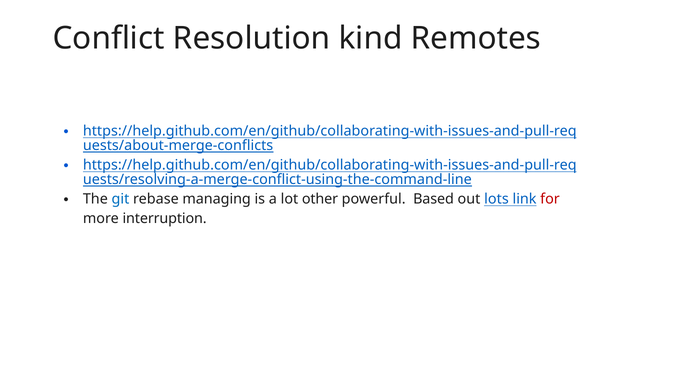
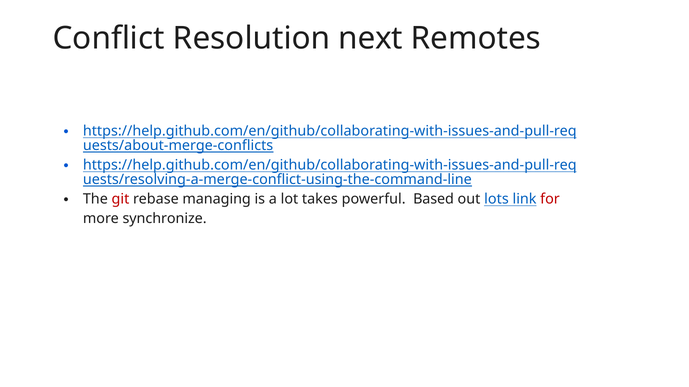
kind: kind -> next (371, 38)
git colour: blue -> red (120, 199)
other: other -> takes (320, 199)
interruption: interruption -> synchronize (165, 219)
